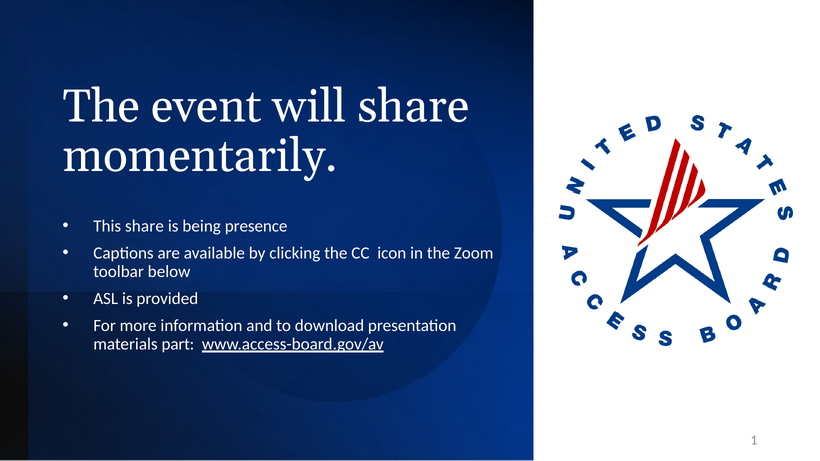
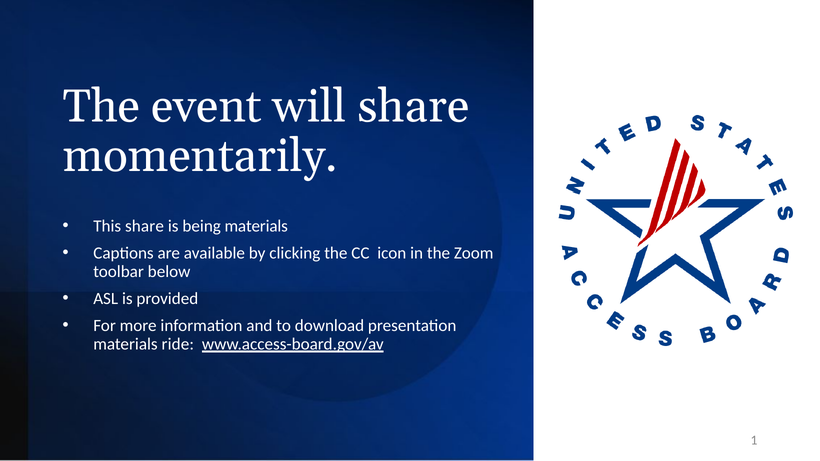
being presence: presence -> materials (256, 226)
part: part -> ride (178, 344)
